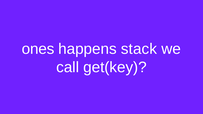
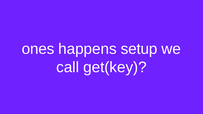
stack: stack -> setup (139, 49)
